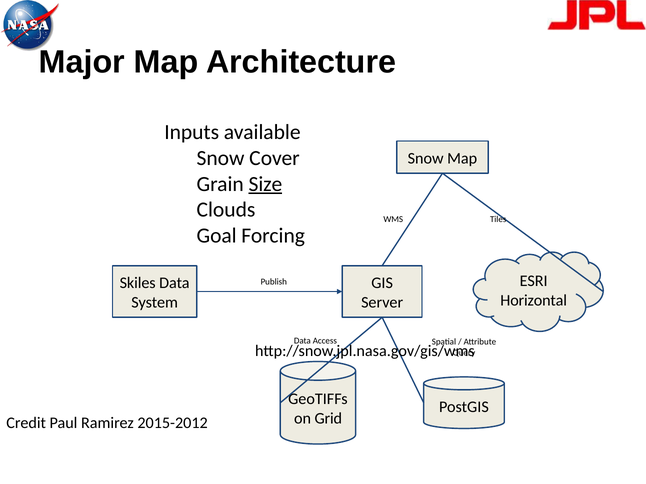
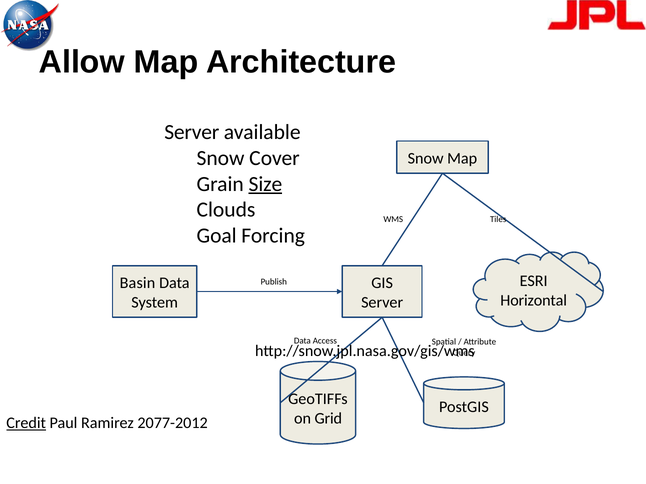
Major: Major -> Allow (82, 62)
Inputs: Inputs -> Server (192, 132)
Skiles: Skiles -> Basin (138, 283)
Credit underline: none -> present (26, 423)
2015-2012: 2015-2012 -> 2077-2012 (173, 423)
